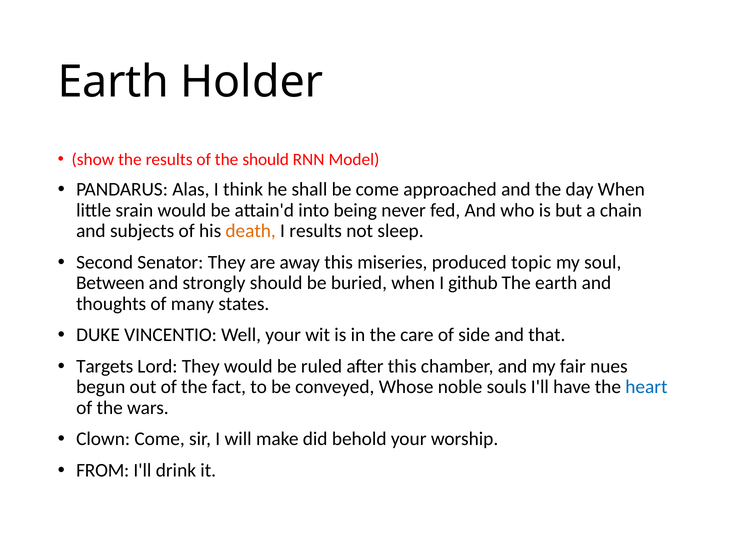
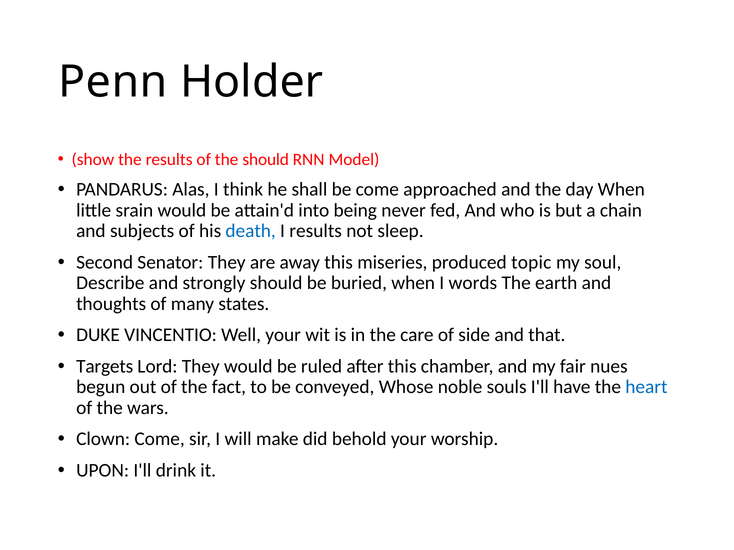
Earth: Earth -> Penn (113, 82)
death colour: orange -> blue (251, 231)
Between: Between -> Describe (110, 283)
github: github -> words (473, 283)
FROM: FROM -> UPON (103, 471)
